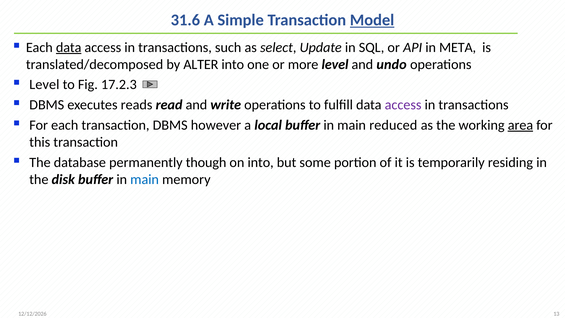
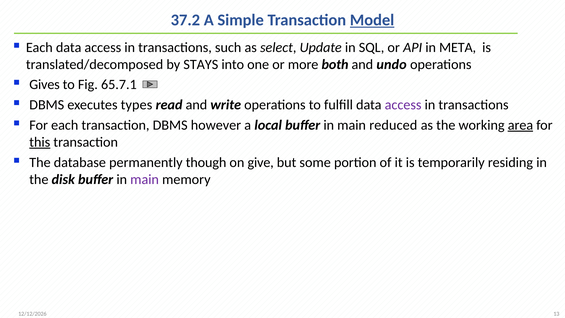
31.6: 31.6 -> 37.2 (185, 20)
data underline: present -> none (69, 47)
ALTER: ALTER -> STAYS (201, 64)
more level: level -> both (335, 64)
Level: Level -> Gives (45, 85)
17.2.3: 17.2.3 -> 65.7.1 (119, 85)
reads: reads -> types (137, 105)
this underline: none -> present (40, 142)
on into: into -> give (261, 162)
main colour: blue -> purple (145, 179)
